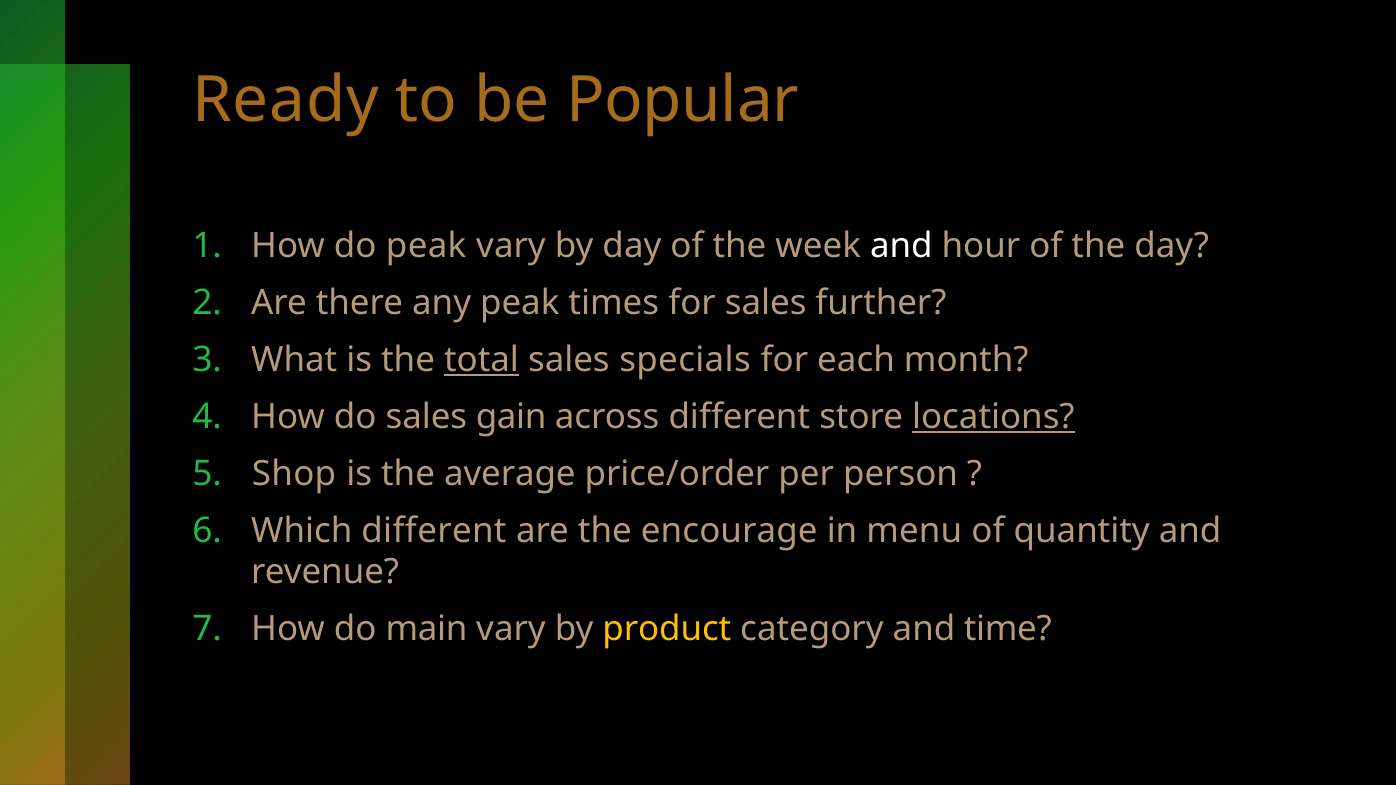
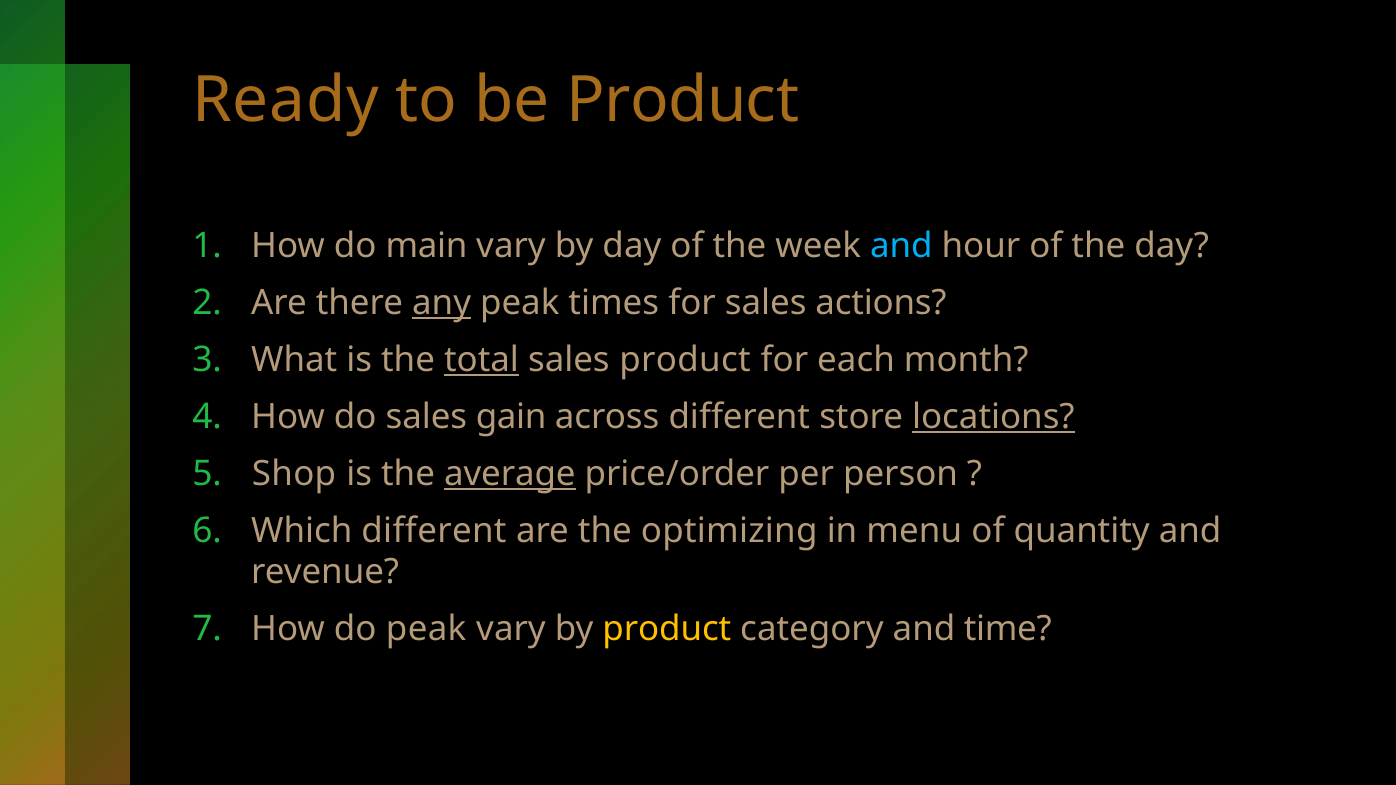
be Popular: Popular -> Product (683, 100)
do peak: peak -> main (426, 246)
and colour: white -> light blue (901, 246)
any underline: none -> present (442, 303)
further: further -> actions (881, 303)
sales specials: specials -> product (685, 360)
average underline: none -> present (510, 474)
encourage: encourage -> optimizing (729, 531)
do main: main -> peak (426, 630)
